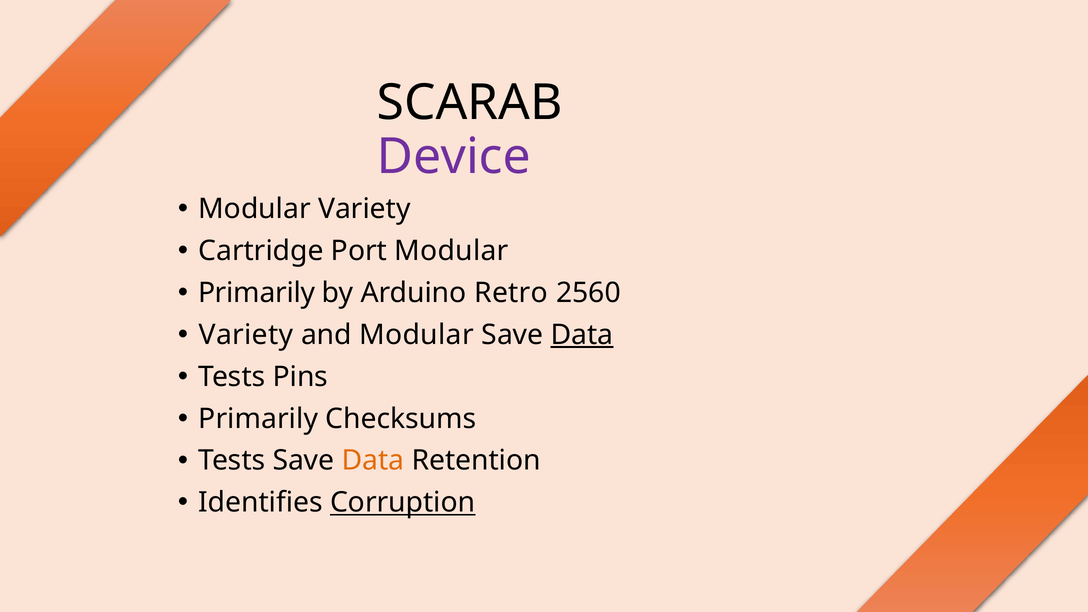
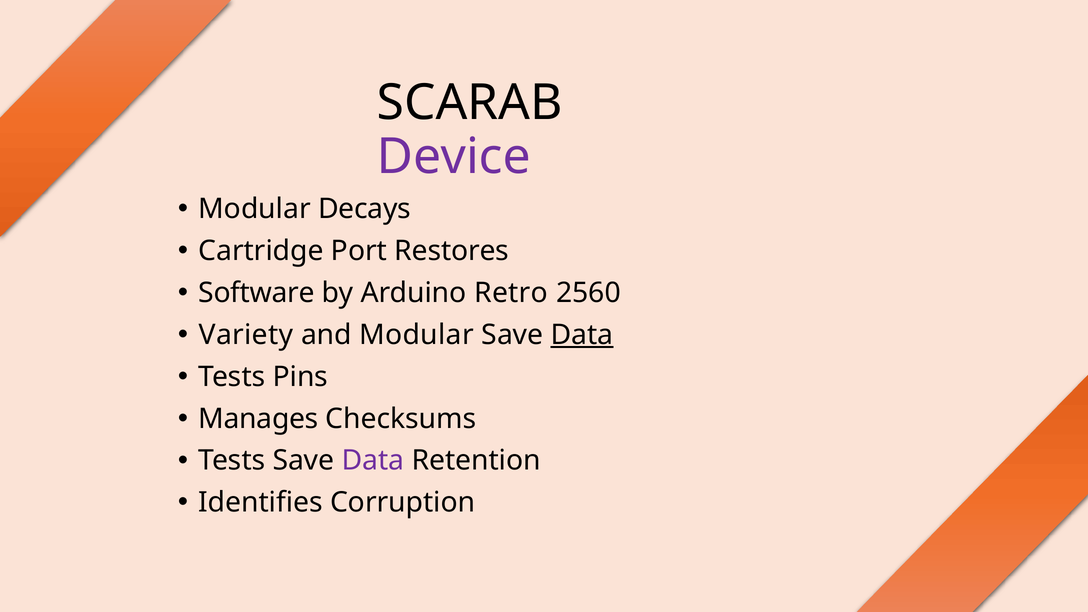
Variety: Variety -> Decays (364, 209)
Port Modular: Modular -> Restores (452, 251)
Primarily: Primarily -> Software (257, 293)
Primarily: Primarily -> Manages (258, 419)
Data colour: orange -> purple (373, 461)
Corruption underline: present -> none (403, 503)
